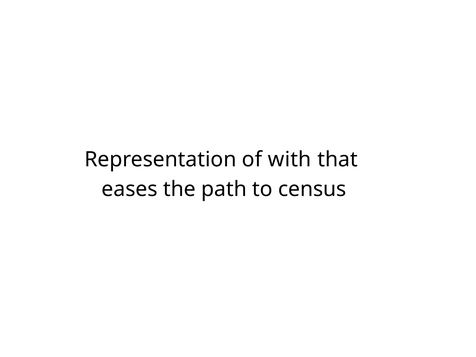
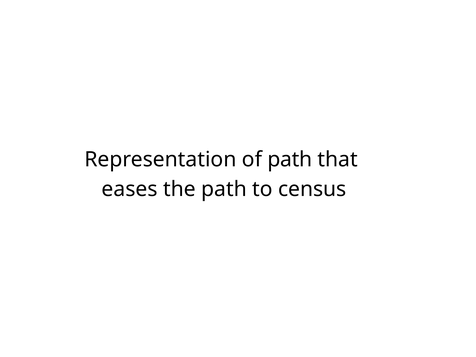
of with: with -> path (290, 160)
